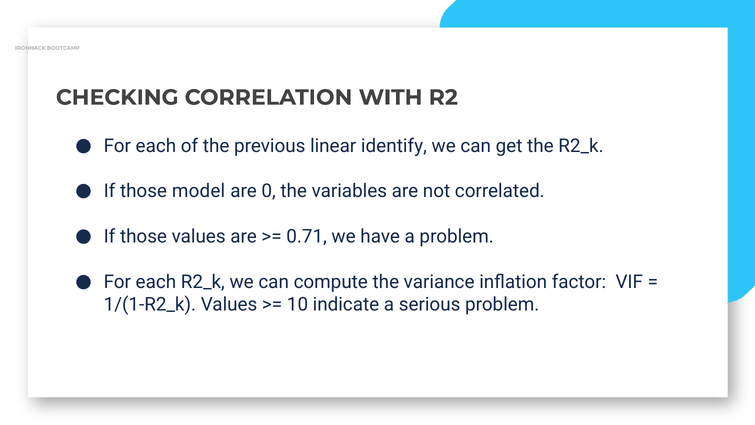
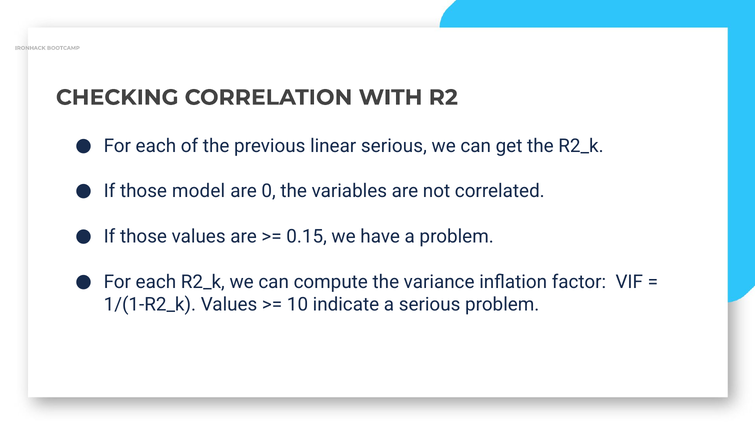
linear identify: identify -> serious (394, 146)
0.71: 0.71 -> 0.15 (307, 236)
